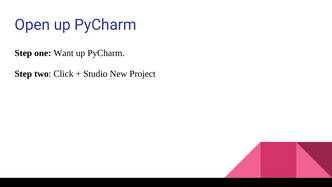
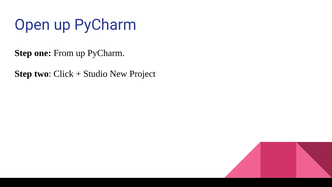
Want: Want -> From (64, 53)
